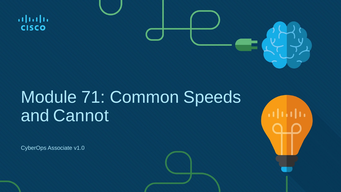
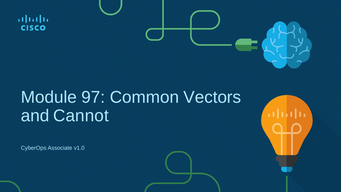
71: 71 -> 97 (93, 97)
Speeds: Speeds -> Vectors (212, 97)
